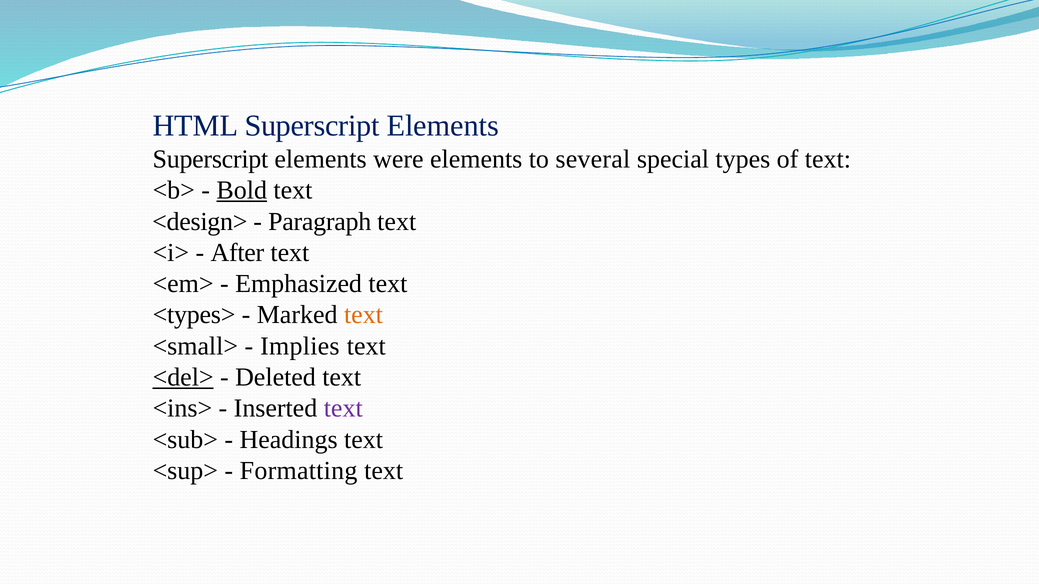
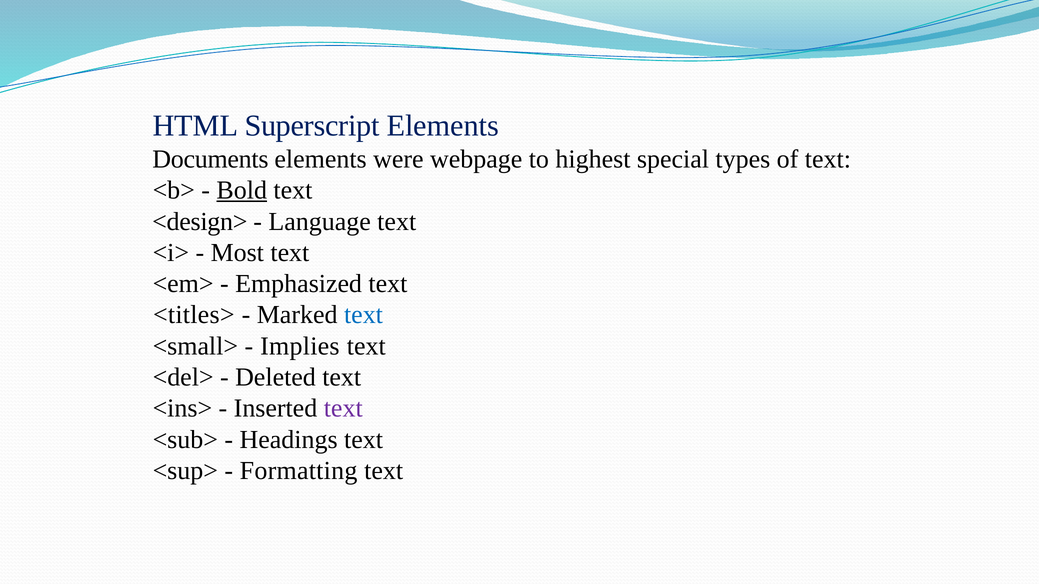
Superscript: Superscript -> Documents (210, 159)
were elements: elements -> webpage (476, 159)
several: several -> highest (593, 159)
Paragraph: Paragraph -> Language (320, 222)
After: After -> Most (237, 253)
<types>: <types> -> <titles> (194, 315)
text colour: orange -> blue (363, 315)
<del> underline: present -> none (183, 377)
